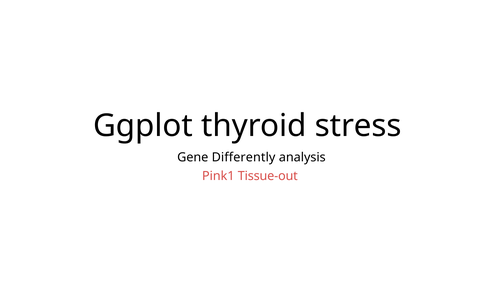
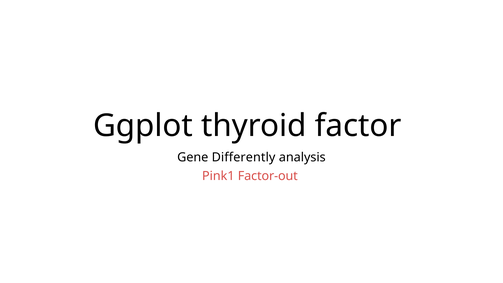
stress: stress -> factor (358, 126)
Tissue-out: Tissue-out -> Factor-out (268, 176)
